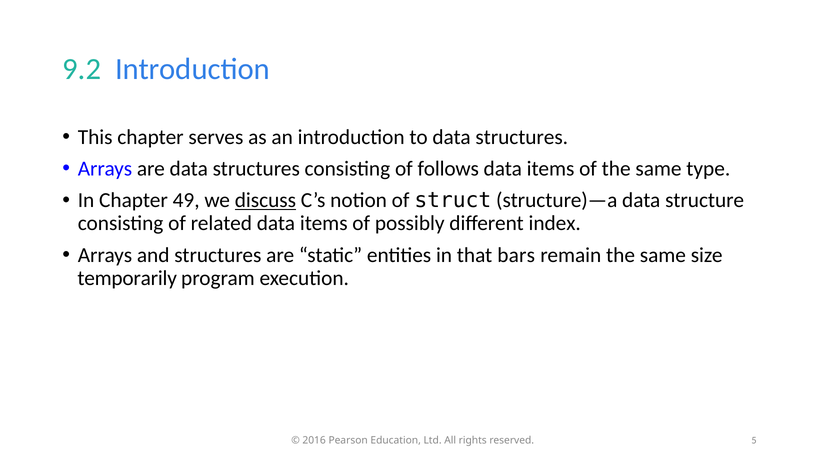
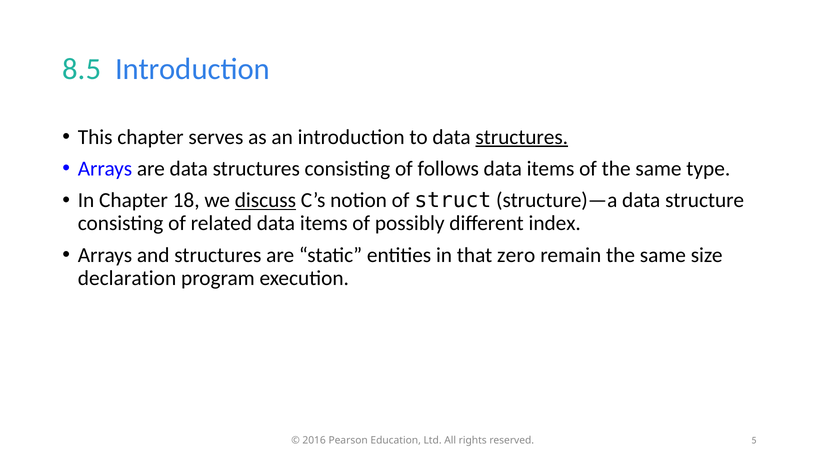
9.2: 9.2 -> 8.5 (82, 69)
structures underline: none -> present (522, 137)
49: 49 -> 18 (186, 200)
bars: bars -> zero (516, 255)
temporarily: temporarily -> declaration (127, 278)
